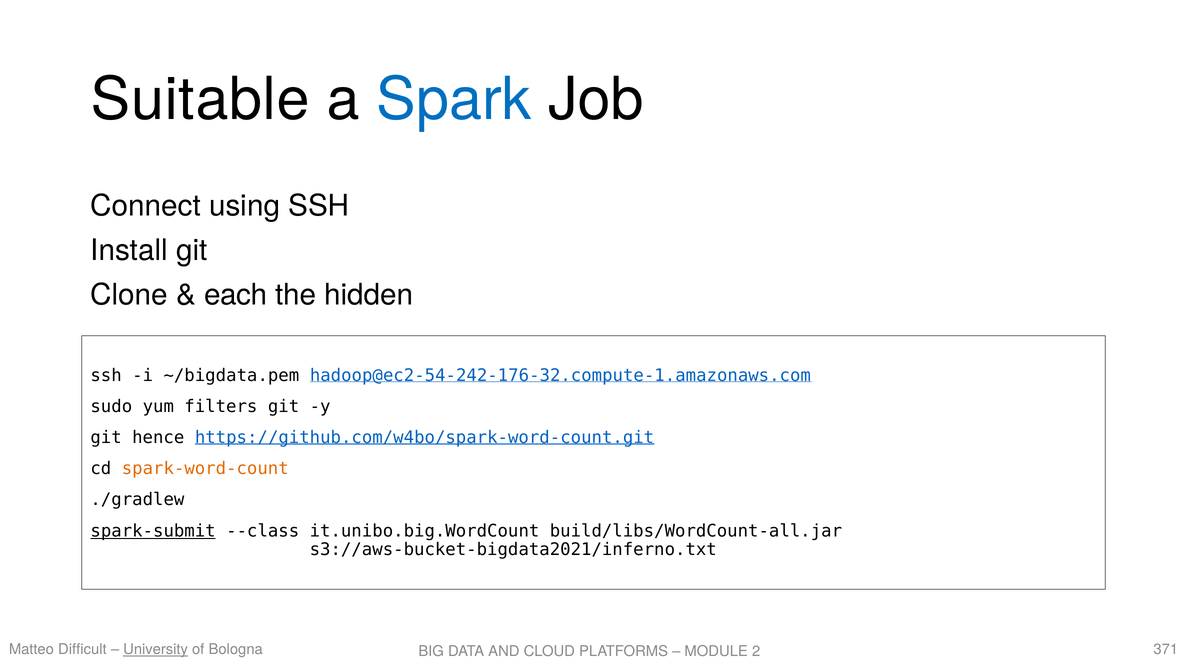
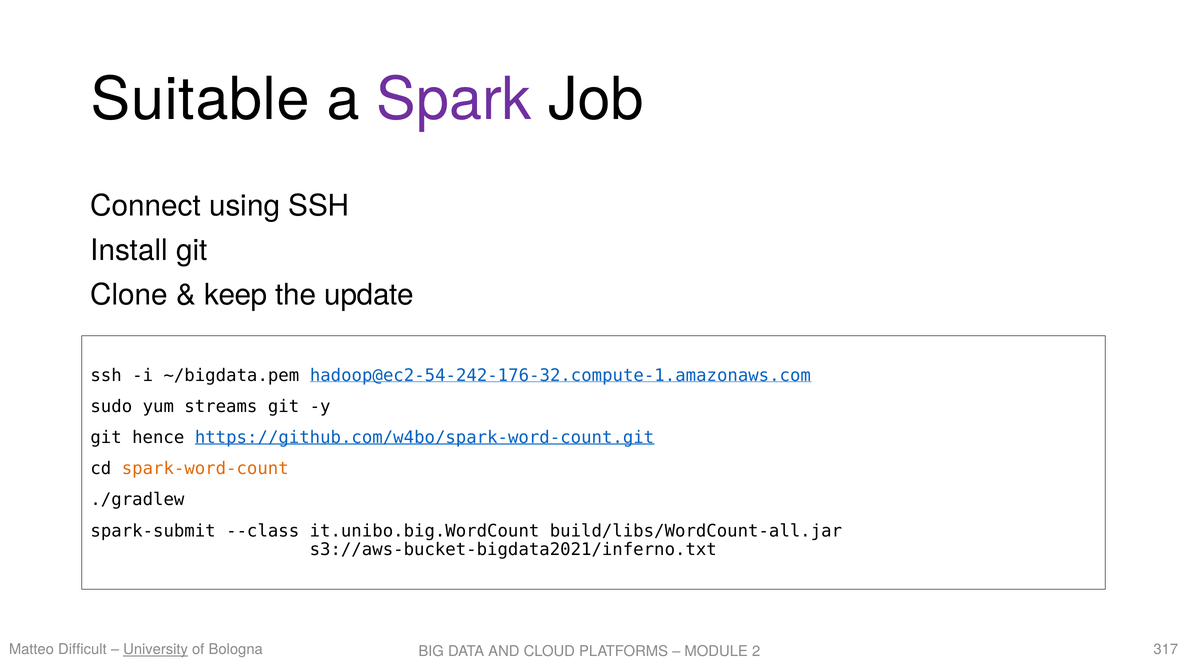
Spark colour: blue -> purple (454, 100)
each: each -> keep (236, 295)
hidden: hidden -> update (369, 295)
filters: filters -> streams (221, 406)
spark-submit underline: present -> none (153, 531)
371: 371 -> 317 (1166, 649)
